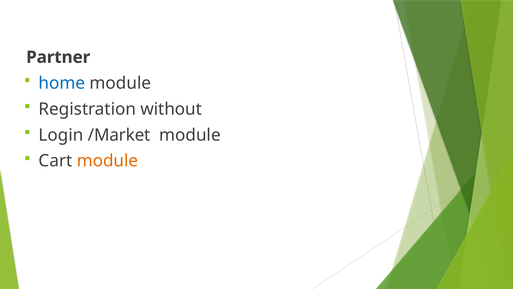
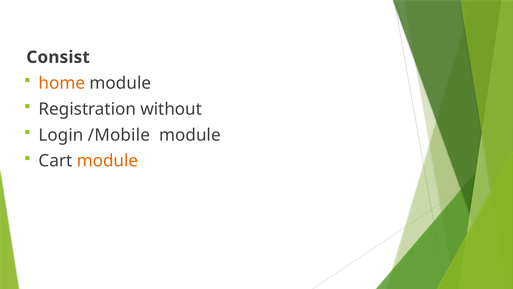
Partner: Partner -> Consist (58, 57)
home colour: blue -> orange (62, 83)
/Market: /Market -> /Mobile (119, 135)
